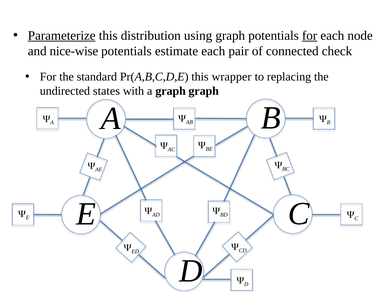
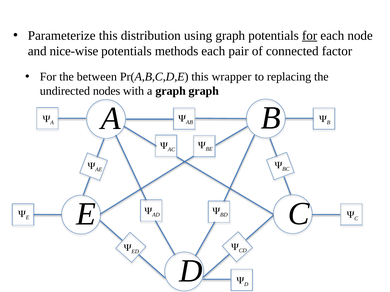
Parameterize underline: present -> none (62, 36)
estimate: estimate -> methods (177, 51)
check: check -> factor (337, 51)
standard: standard -> between (97, 77)
states: states -> nodes (107, 91)
